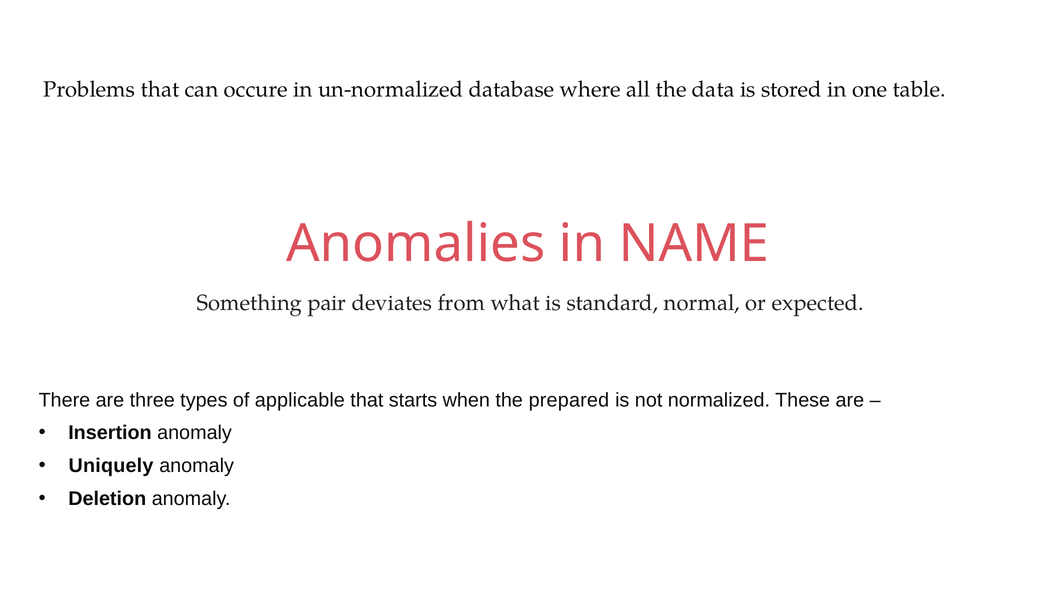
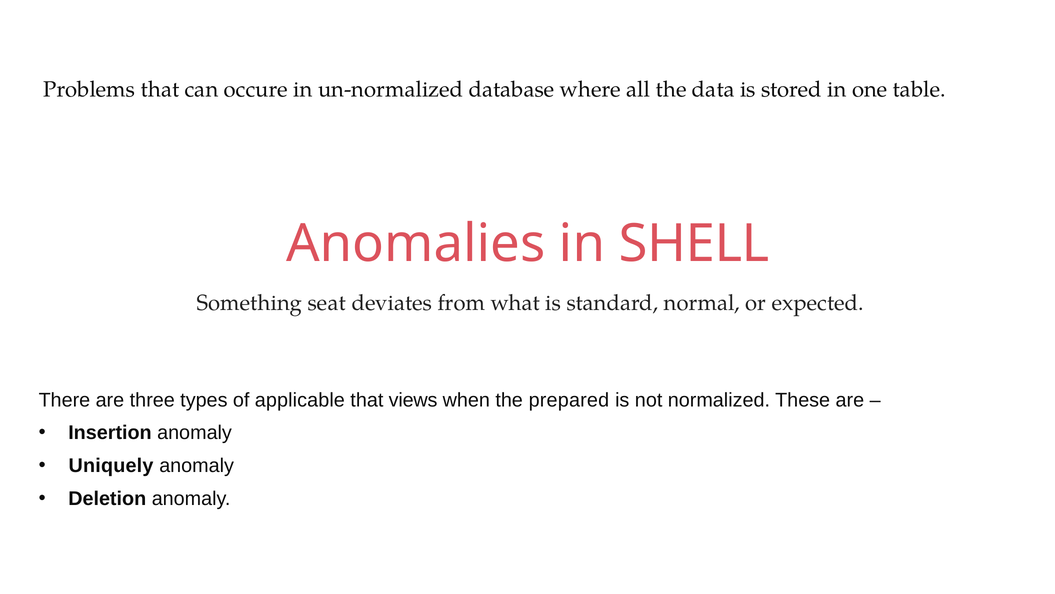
NAME: NAME -> SHELL (694, 244)
pair: pair -> seat (327, 303)
starts: starts -> views (413, 400)
